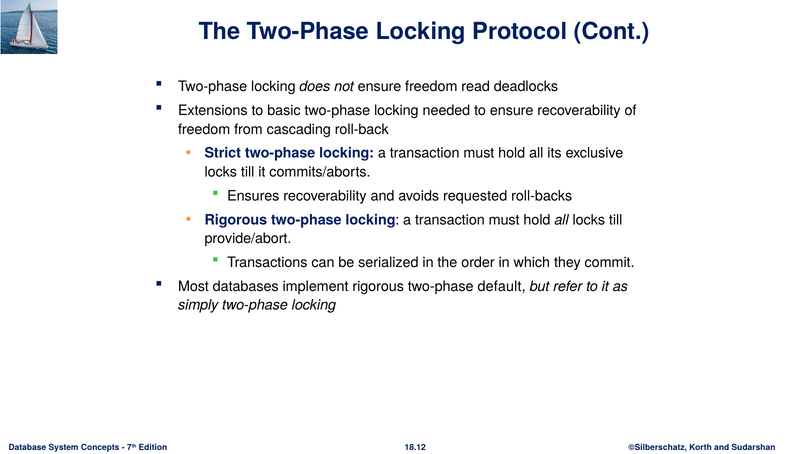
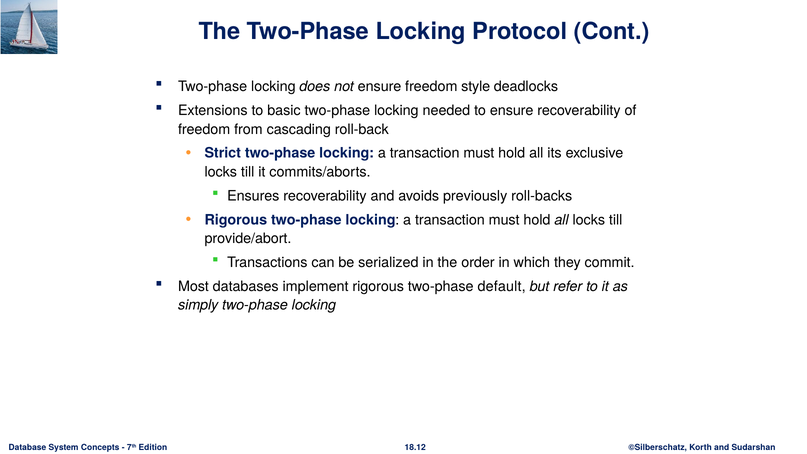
read: read -> style (476, 87)
requested: requested -> previously (475, 196)
